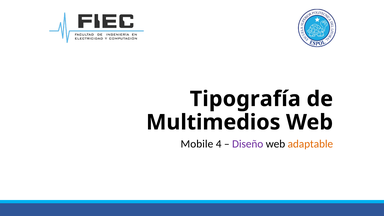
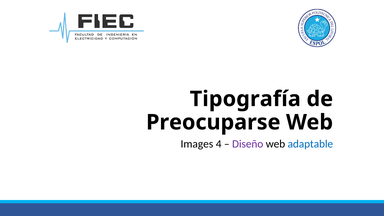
Multimedios: Multimedios -> Preocuparse (213, 122)
Mobile: Mobile -> Images (197, 144)
adaptable colour: orange -> blue (310, 144)
